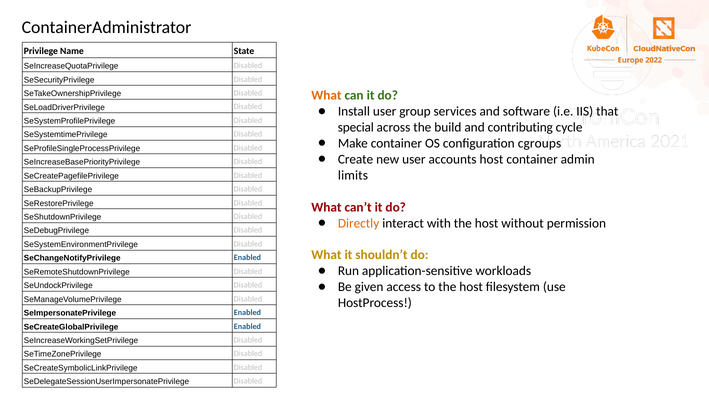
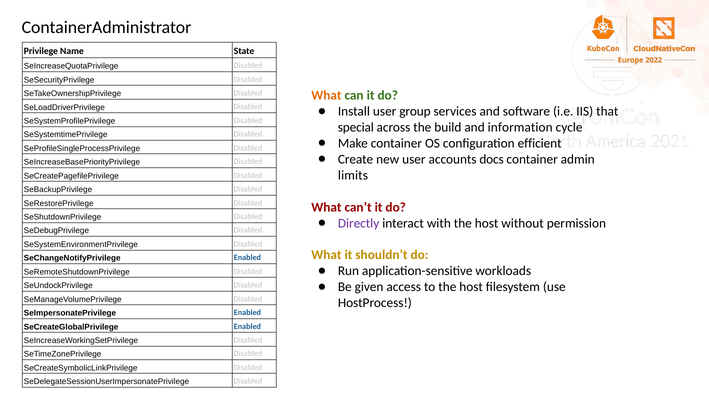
contributing: contributing -> information (520, 127)
cgroups: cgroups -> efficient (540, 143)
accounts host: host -> docs (492, 159)
Directly colour: orange -> purple (359, 223)
